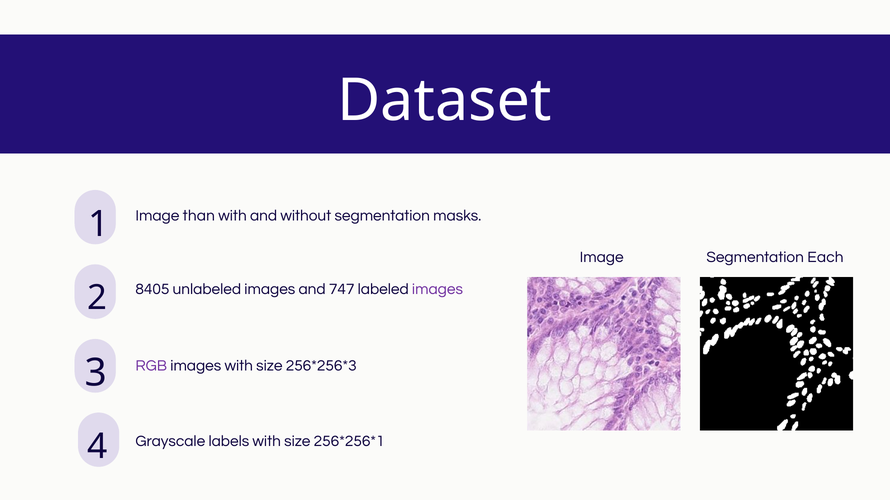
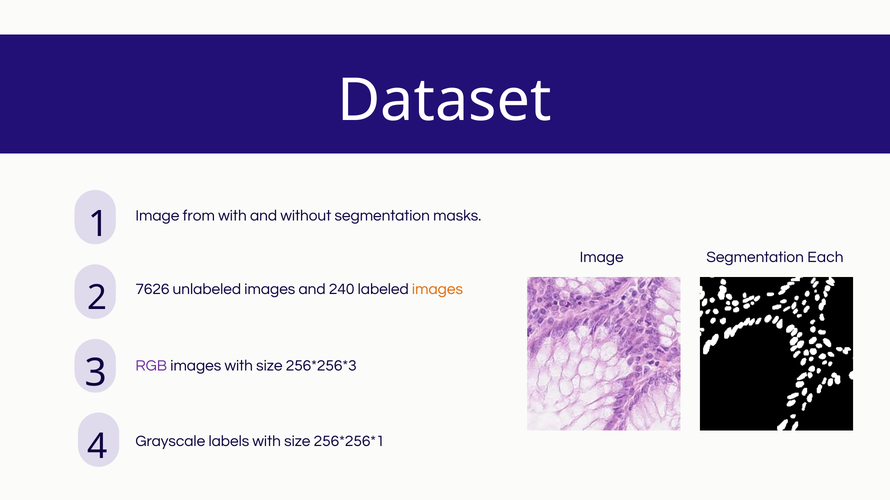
than: than -> from (199, 216)
8405: 8405 -> 7626 (152, 290)
747: 747 -> 240 (342, 290)
images colour: purple -> orange (437, 290)
